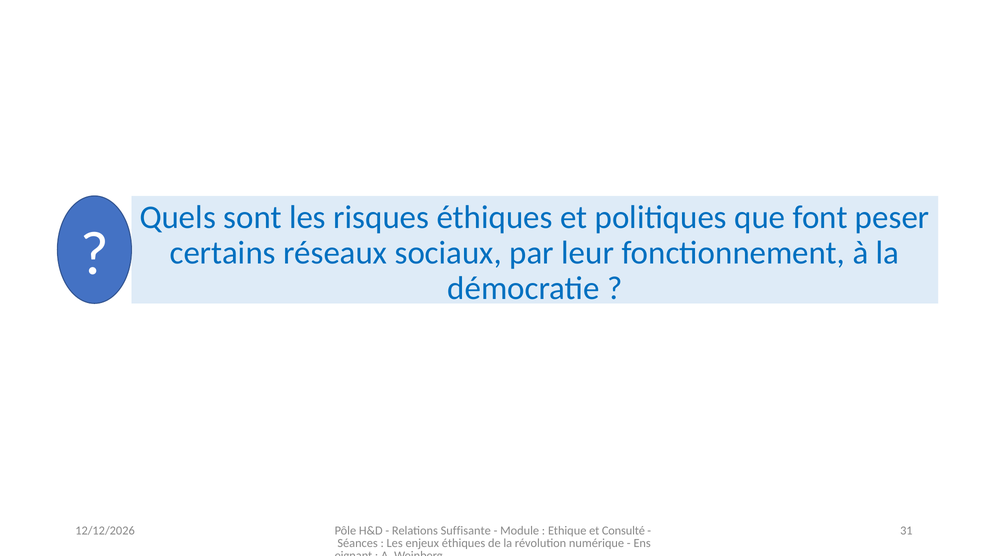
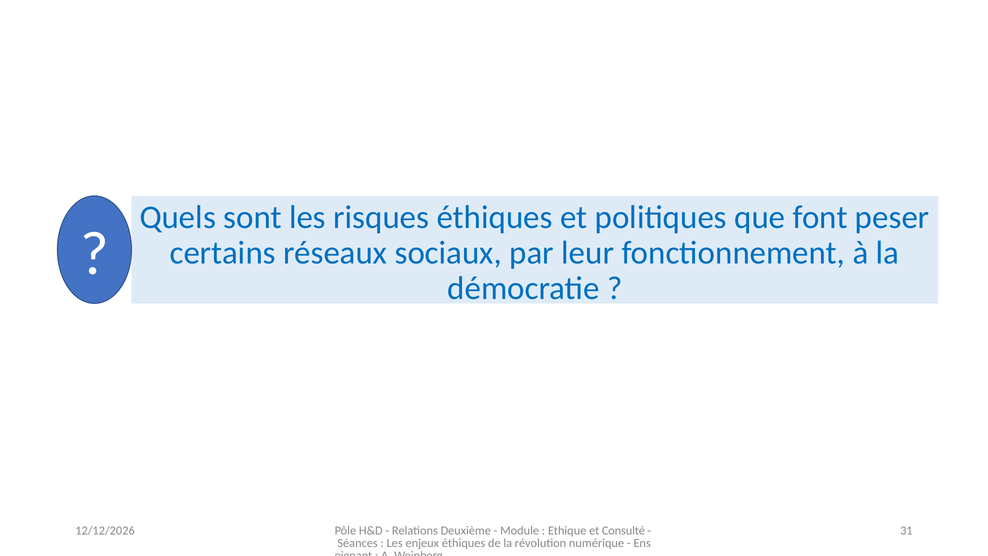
Suffisante: Suffisante -> Deuxième (466, 531)
